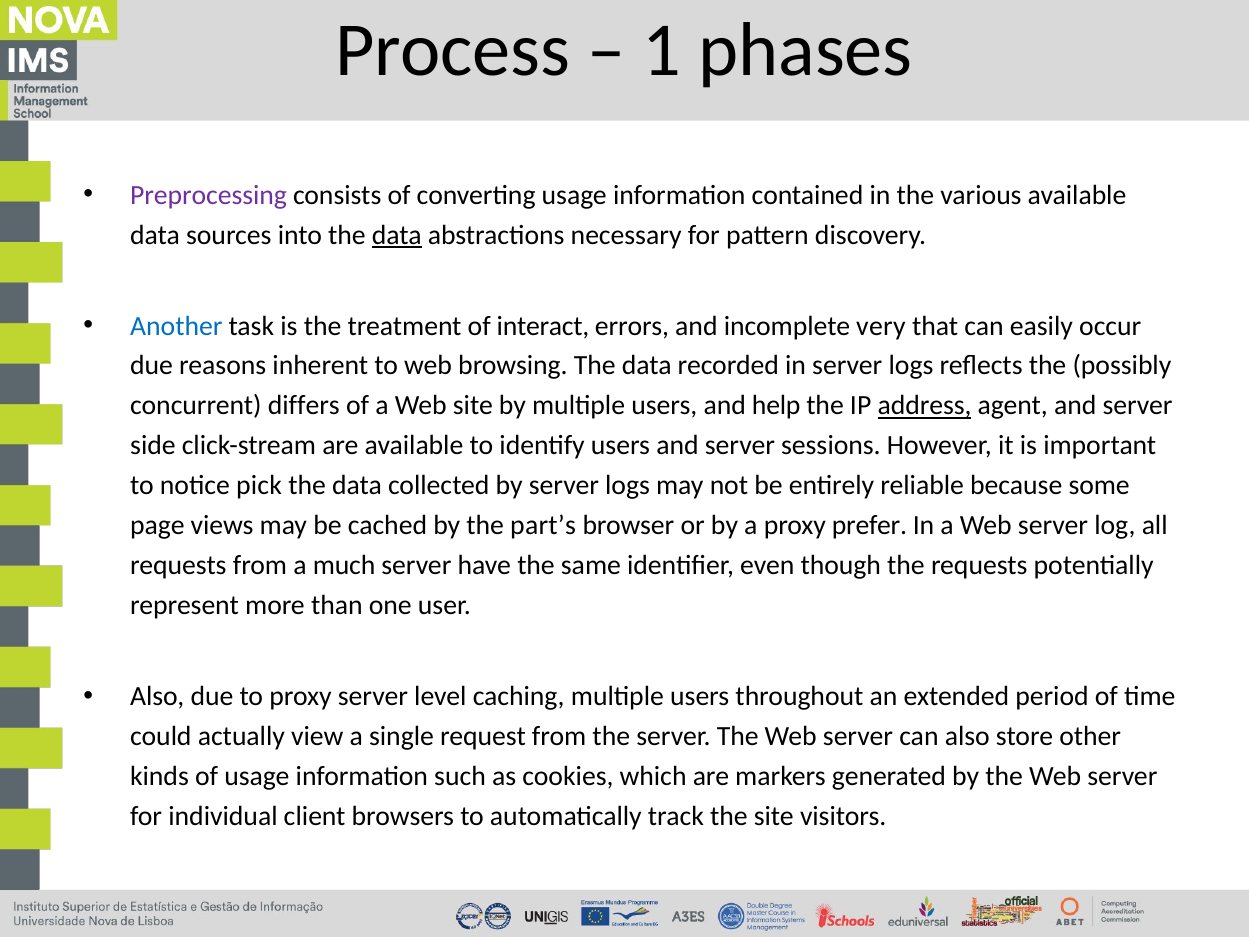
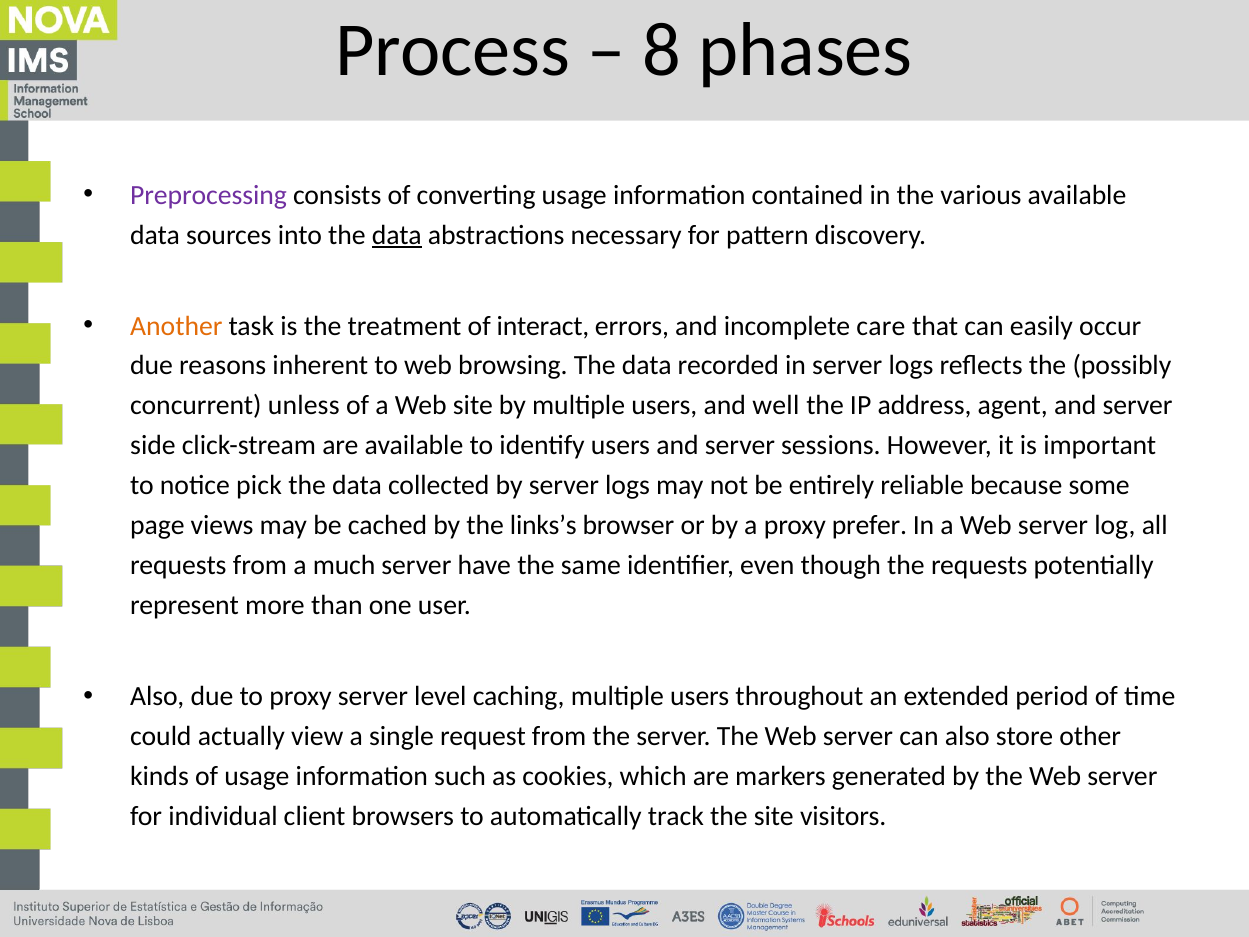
1: 1 -> 8 (662, 50)
Another colour: blue -> orange (176, 326)
very: very -> care (881, 326)
differs: differs -> unless (304, 406)
help: help -> well (776, 406)
address underline: present -> none (925, 406)
part’s: part’s -> links’s (543, 525)
